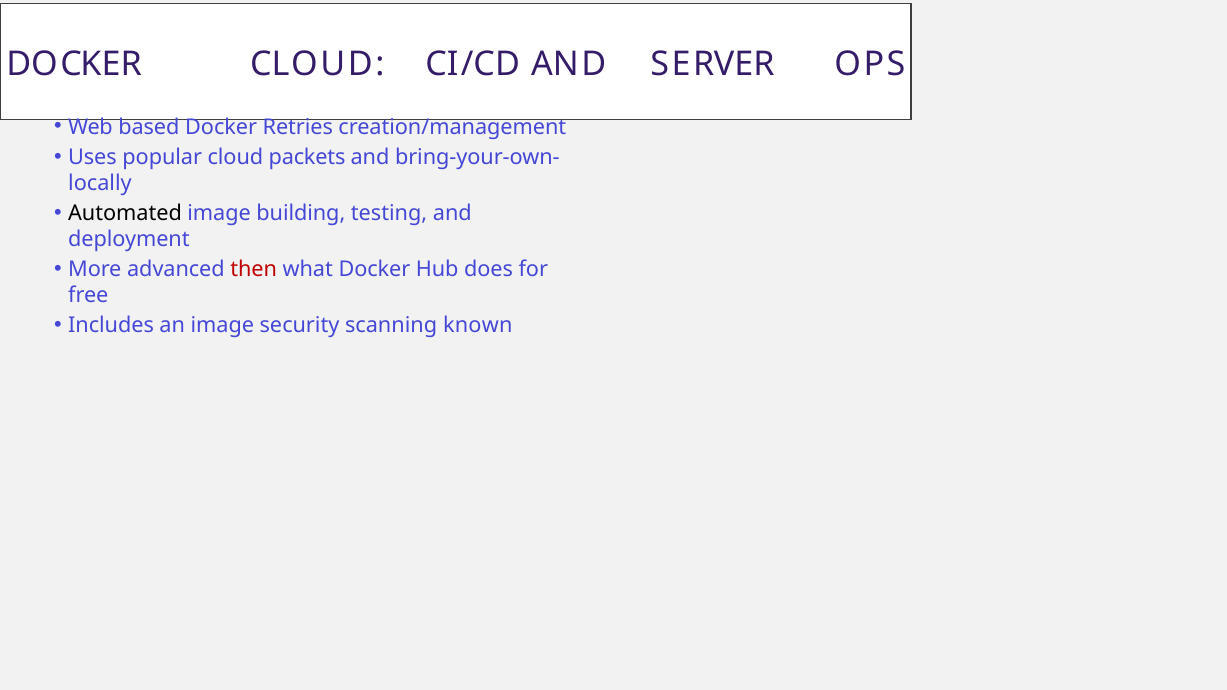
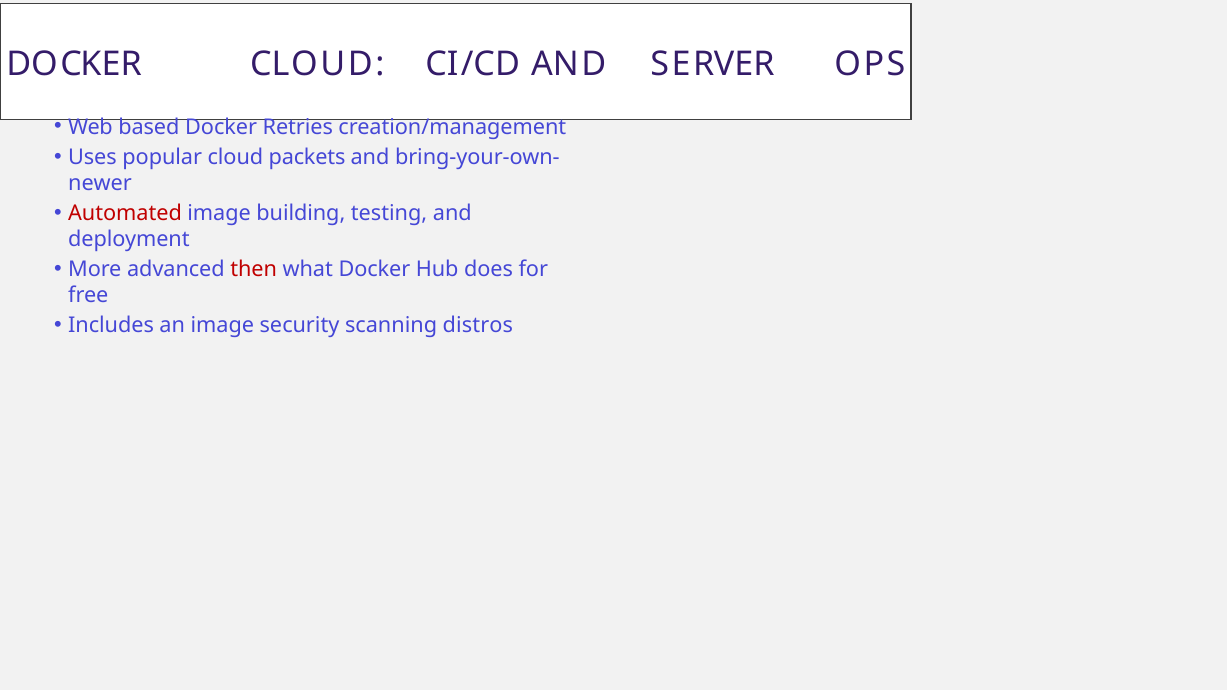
locally: locally -> newer (100, 183)
Automated colour: black -> red (125, 213)
known: known -> distros (478, 325)
